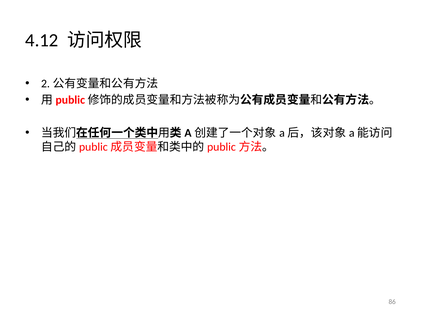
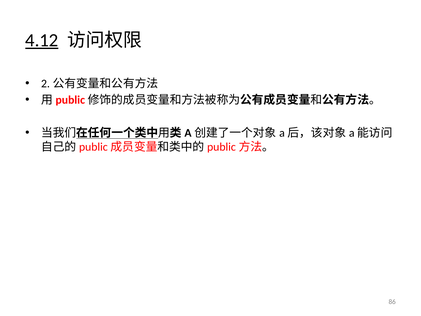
4.12 underline: none -> present (42, 40)
